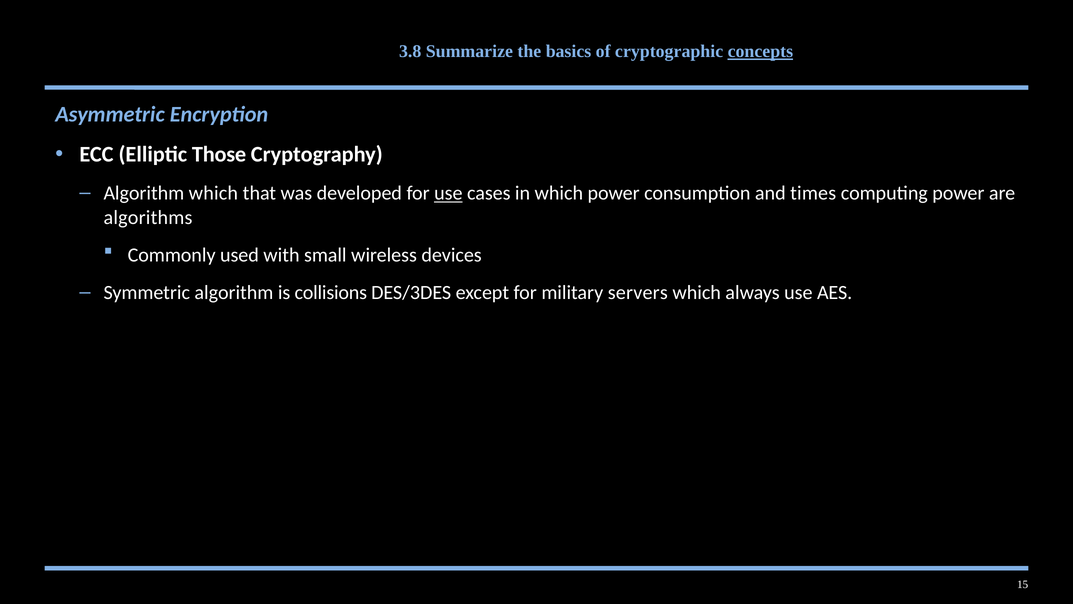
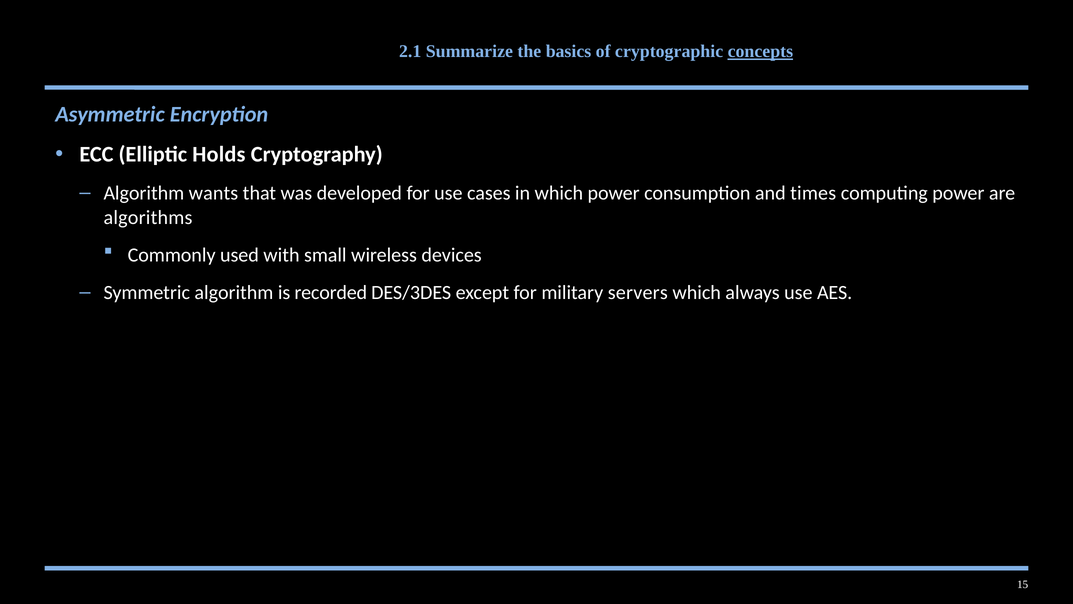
3.8: 3.8 -> 2.1 (410, 52)
Those: Those -> Holds (219, 154)
Algorithm which: which -> wants (213, 193)
use underline: present -> none (448, 193)
collisions: collisions -> recorded (331, 292)
